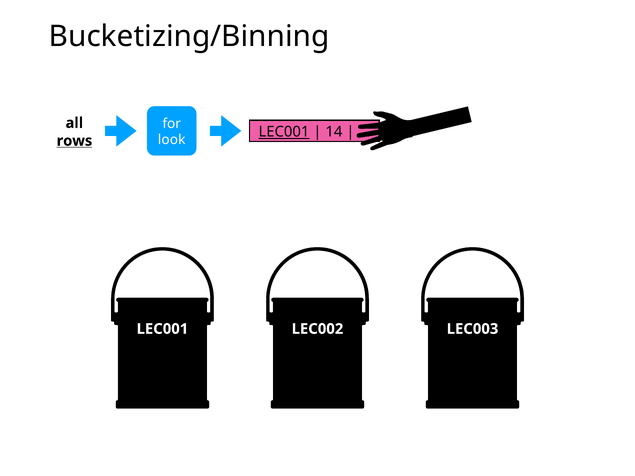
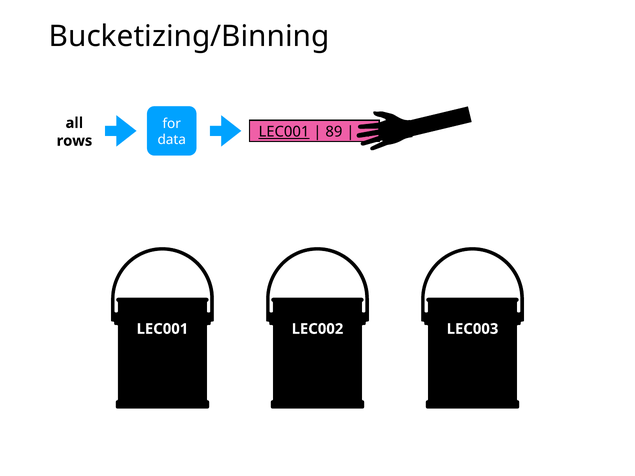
14: 14 -> 89 (334, 132)
look: look -> data (172, 140)
rows underline: present -> none (74, 141)
